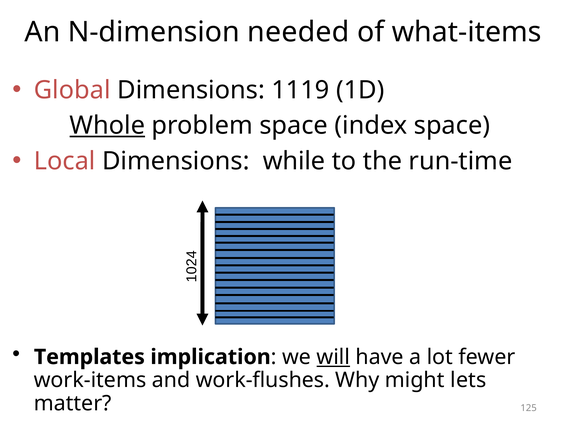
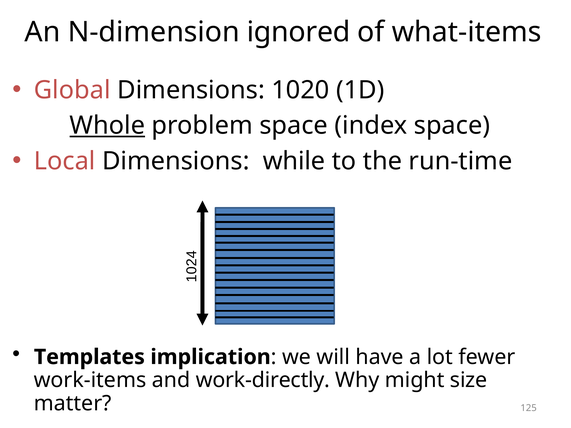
needed: needed -> ignored (299, 32)
1119: 1119 -> 1020 (300, 90)
will underline: present -> none (333, 357)
work-flushes: work-flushes -> work-directly (263, 380)
lets: lets -> size (469, 380)
